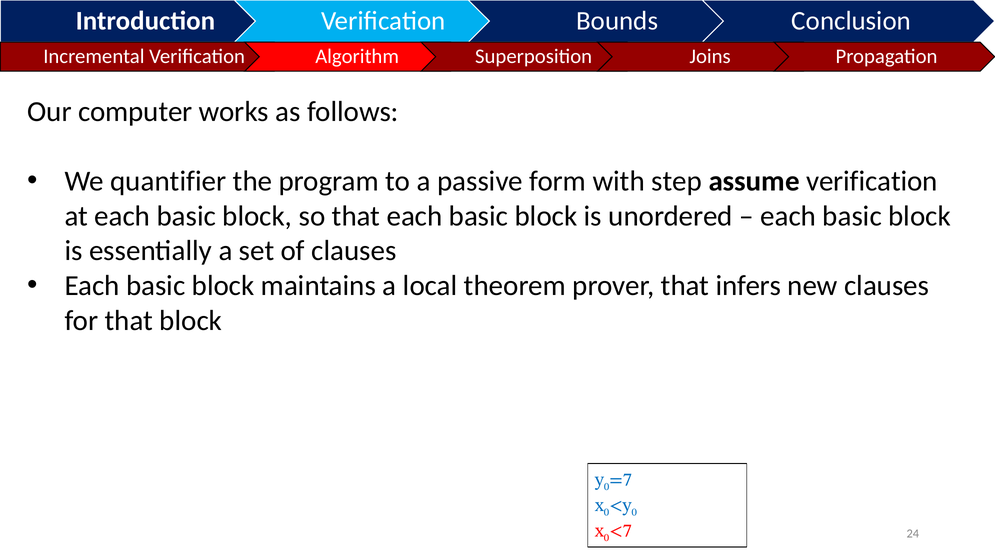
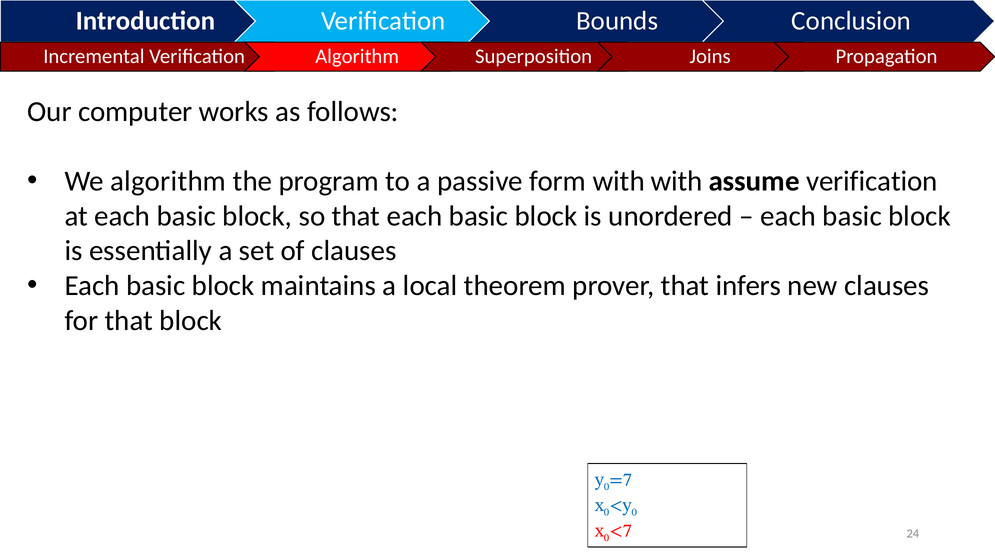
We quantifier: quantifier -> algorithm (168, 182)
with step: step -> with (677, 182)
